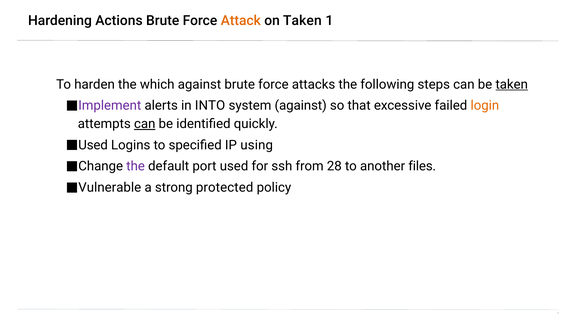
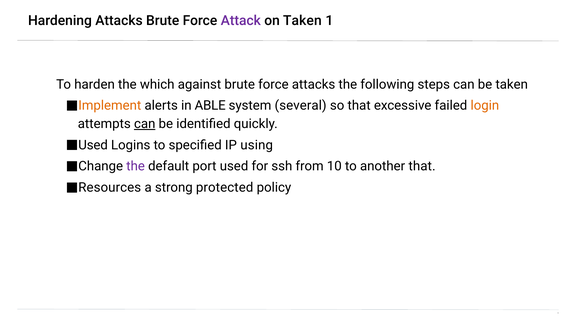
Hardening Actions: Actions -> Attacks (119, 21)
Attack colour: orange -> purple (241, 21)
taken underline: present -> none (512, 84)
Implement colour: purple -> orange (110, 106)
INTO: INTO -> ABLE (210, 106)
system against: against -> several (301, 106)
28: 28 -> 10 (334, 166)
another files: files -> that (422, 166)
Vulnerable: Vulnerable -> Resources (110, 188)
